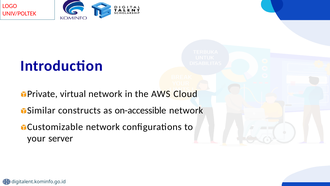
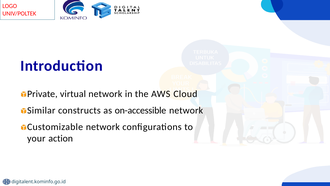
server: server -> action (61, 138)
